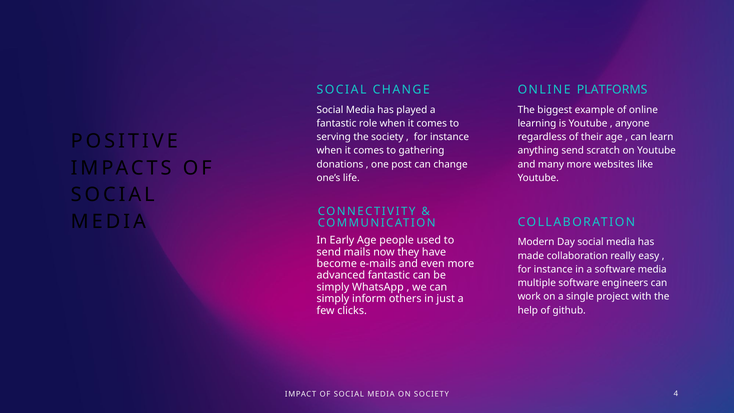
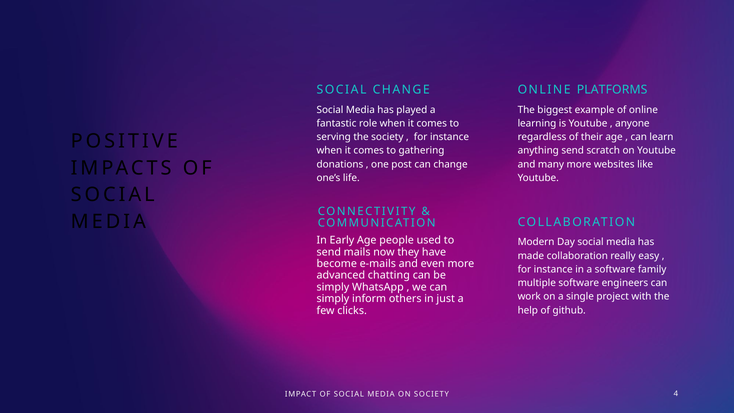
software media: media -> family (652, 269)
advanced fantastic: fantastic -> chatting (389, 275)
